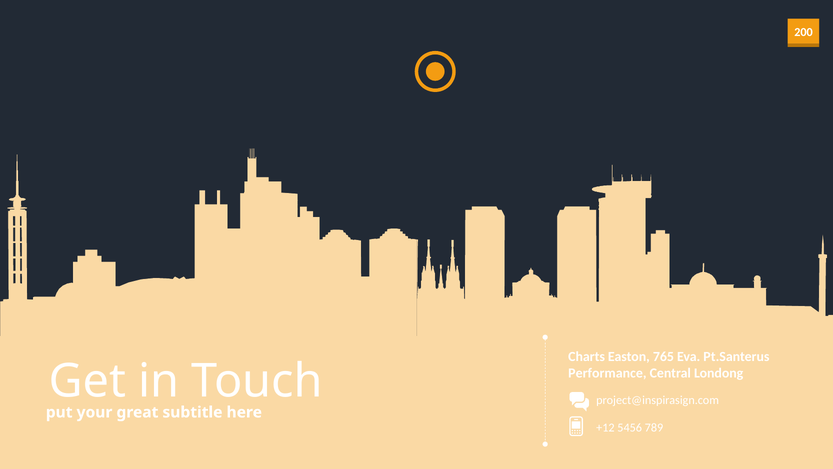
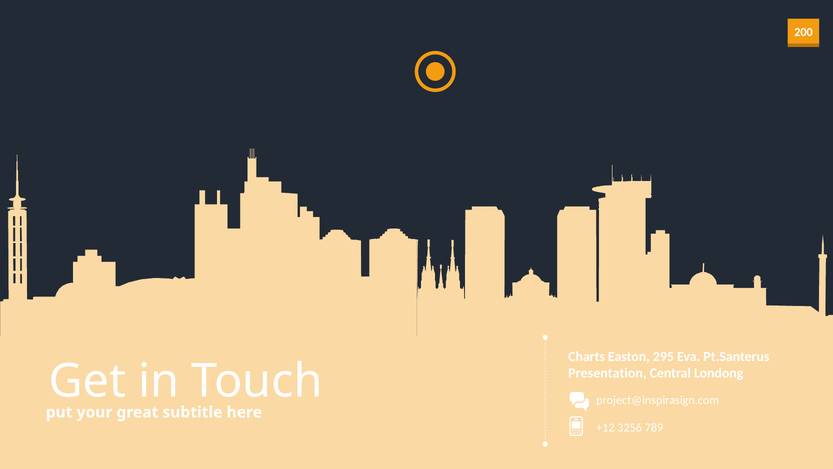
765: 765 -> 295 (663, 356)
Performance: Performance -> Presentation (607, 373)
5456: 5456 -> 3256 (630, 427)
